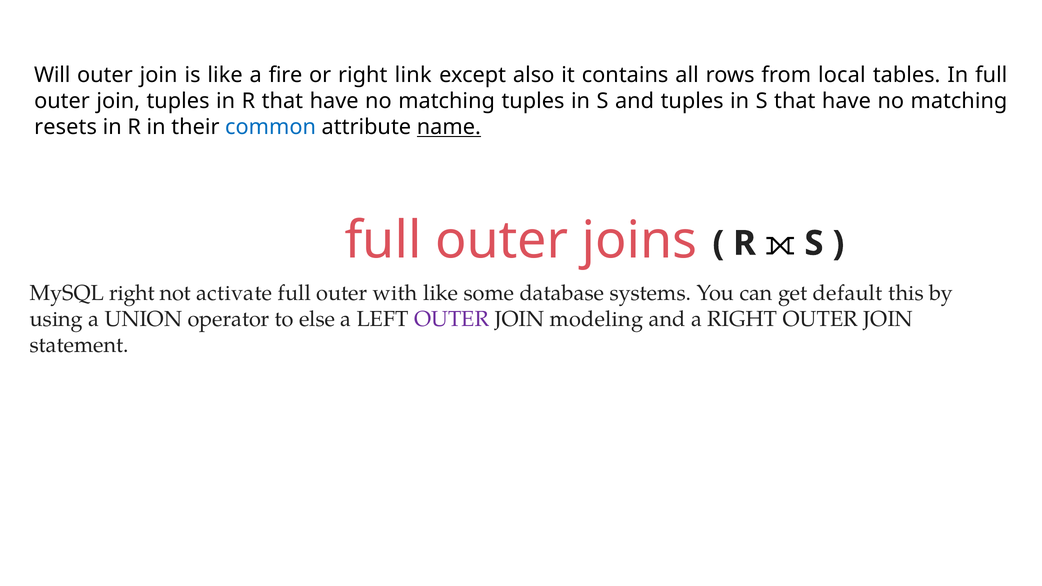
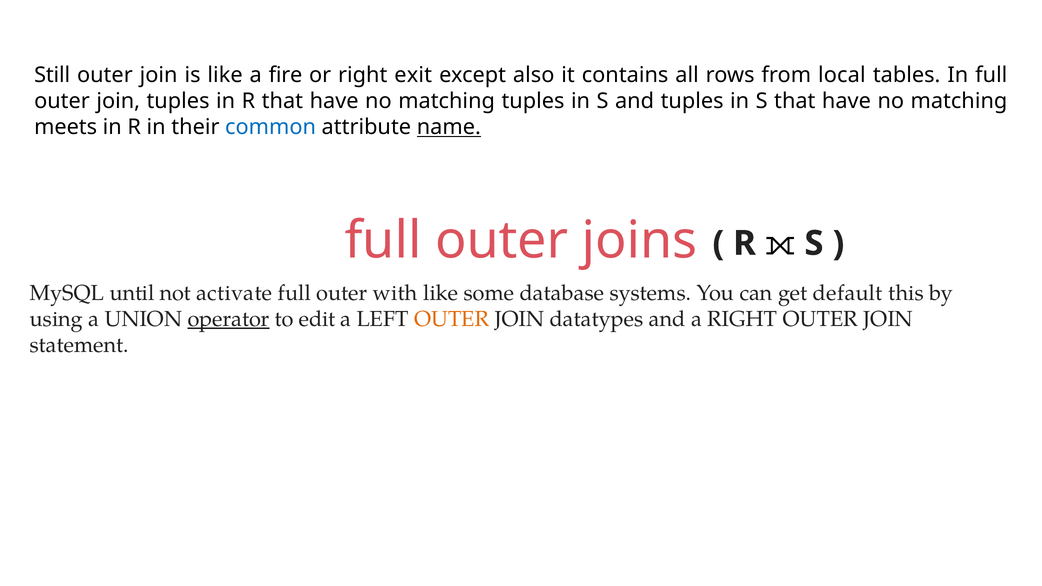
Will: Will -> Still (52, 75)
link: link -> exit (413, 75)
resets: resets -> meets (66, 127)
MySQL right: right -> until (132, 293)
operator underline: none -> present (229, 319)
else: else -> edit (317, 319)
OUTER colour: purple -> orange (452, 319)
modeling: modeling -> datatypes (597, 319)
